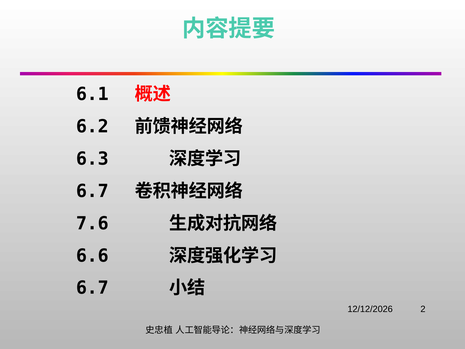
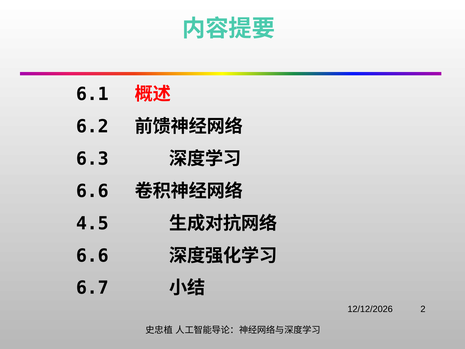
6.7: 6.7 -> 6.6 (92, 191)
7.6: 7.6 -> 4.5 (92, 223)
